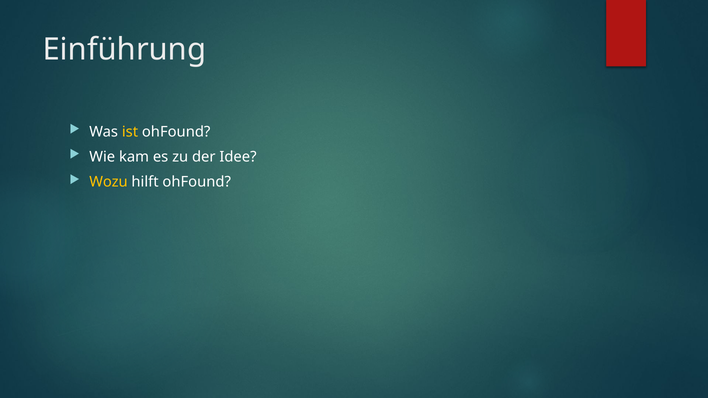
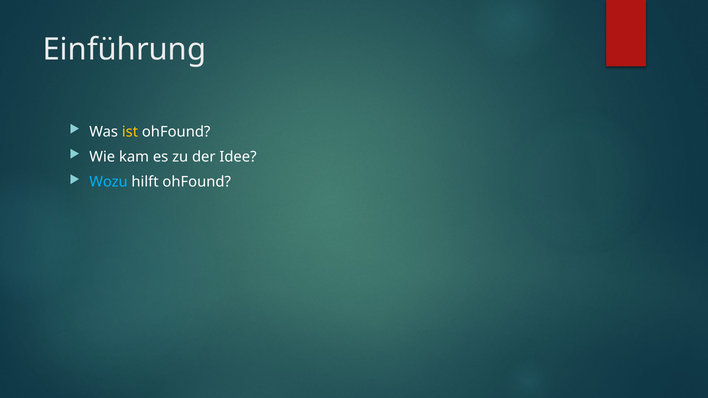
Wozu colour: yellow -> light blue (108, 182)
